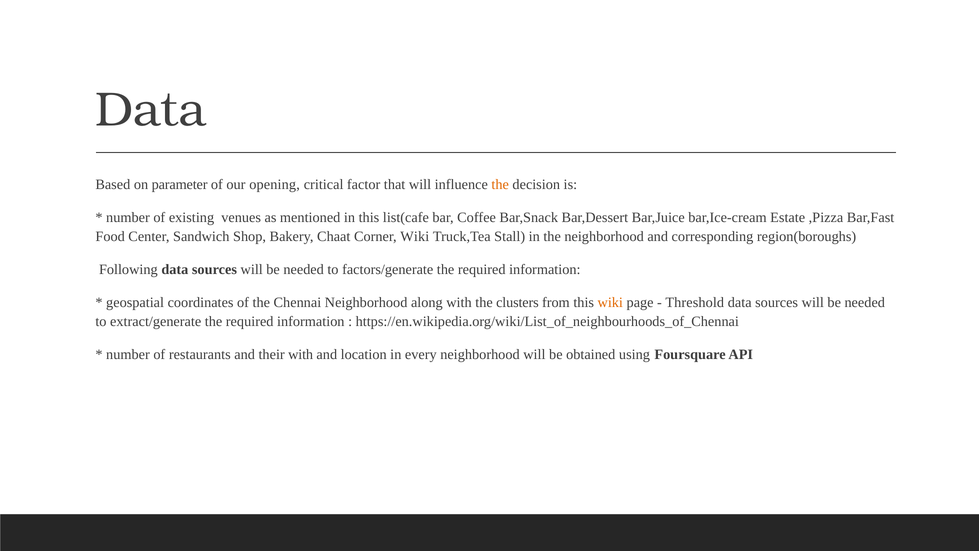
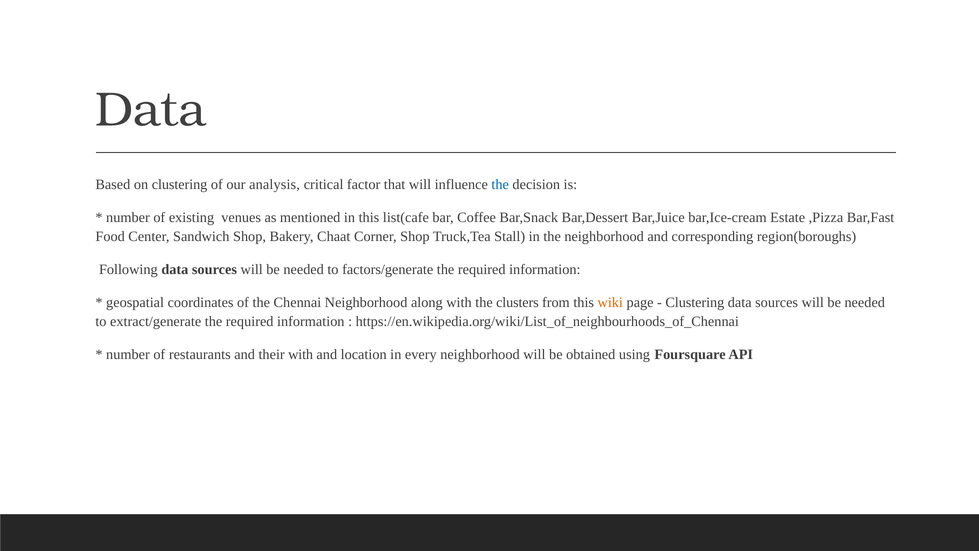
on parameter: parameter -> clustering (180, 184)
opening: opening -> analysis (275, 184)
the colour: orange -> blue (500, 184)
Corner Wiki: Wiki -> Shop (415, 236)
Threshold: Threshold -> Clustering (695, 302)
